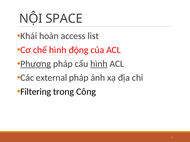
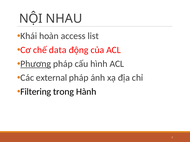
SPACE: SPACE -> NHAU (64, 19)
chế hình: hình -> data (58, 50)
hình underline: present -> none (99, 64)
Công: Công -> Hành (86, 92)
